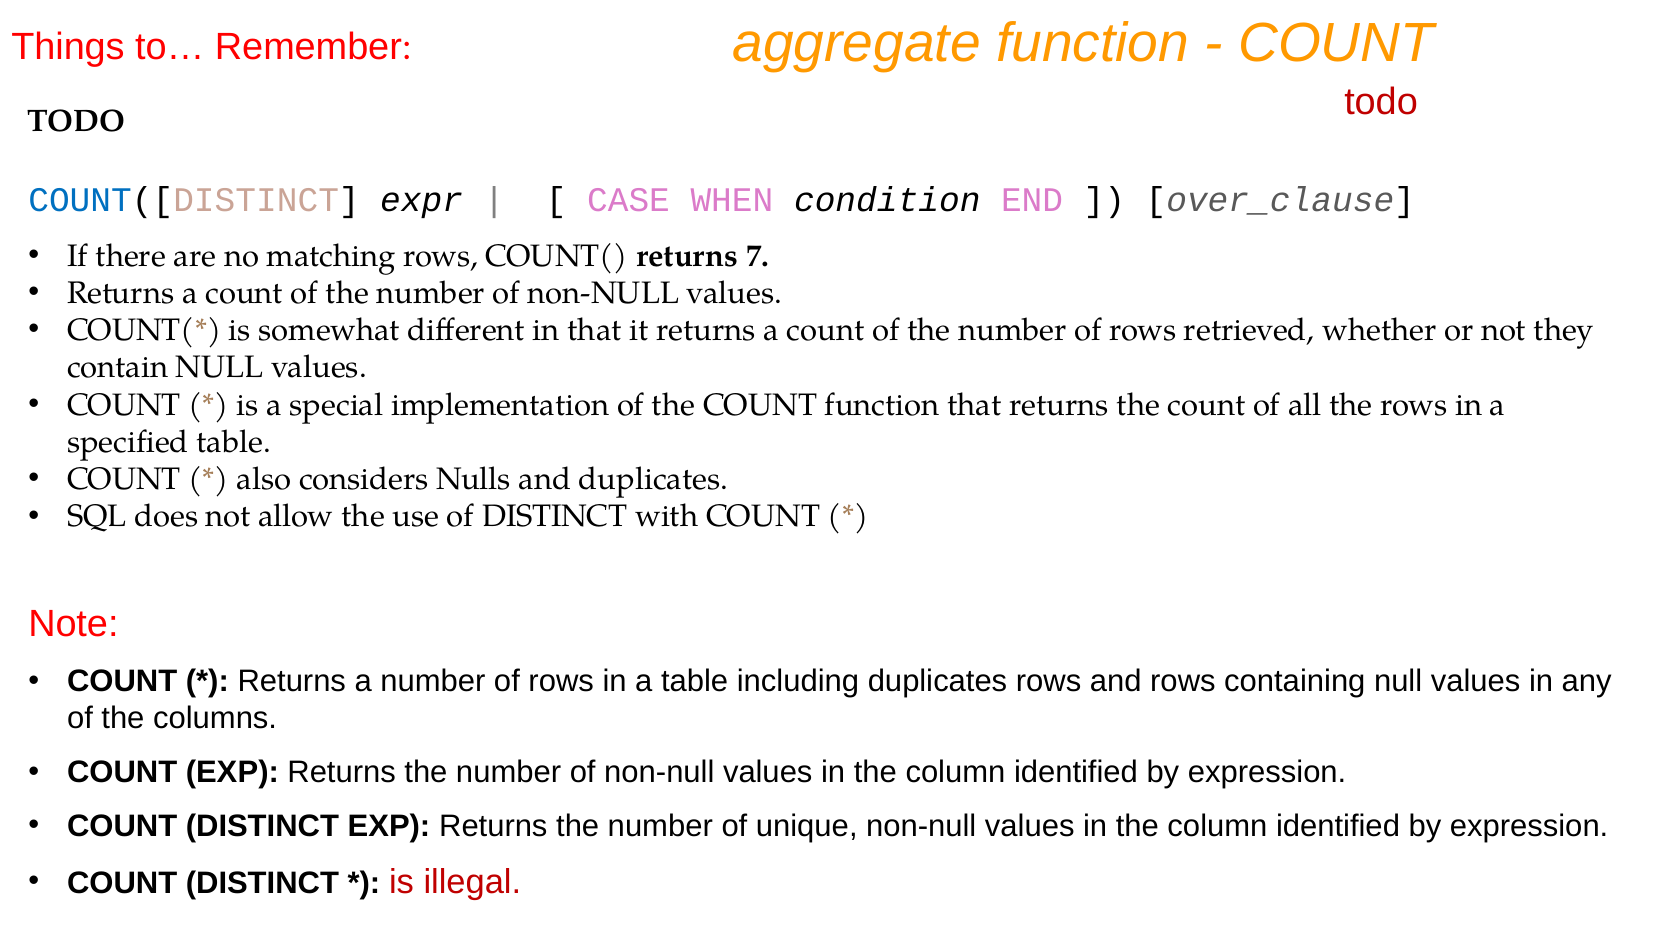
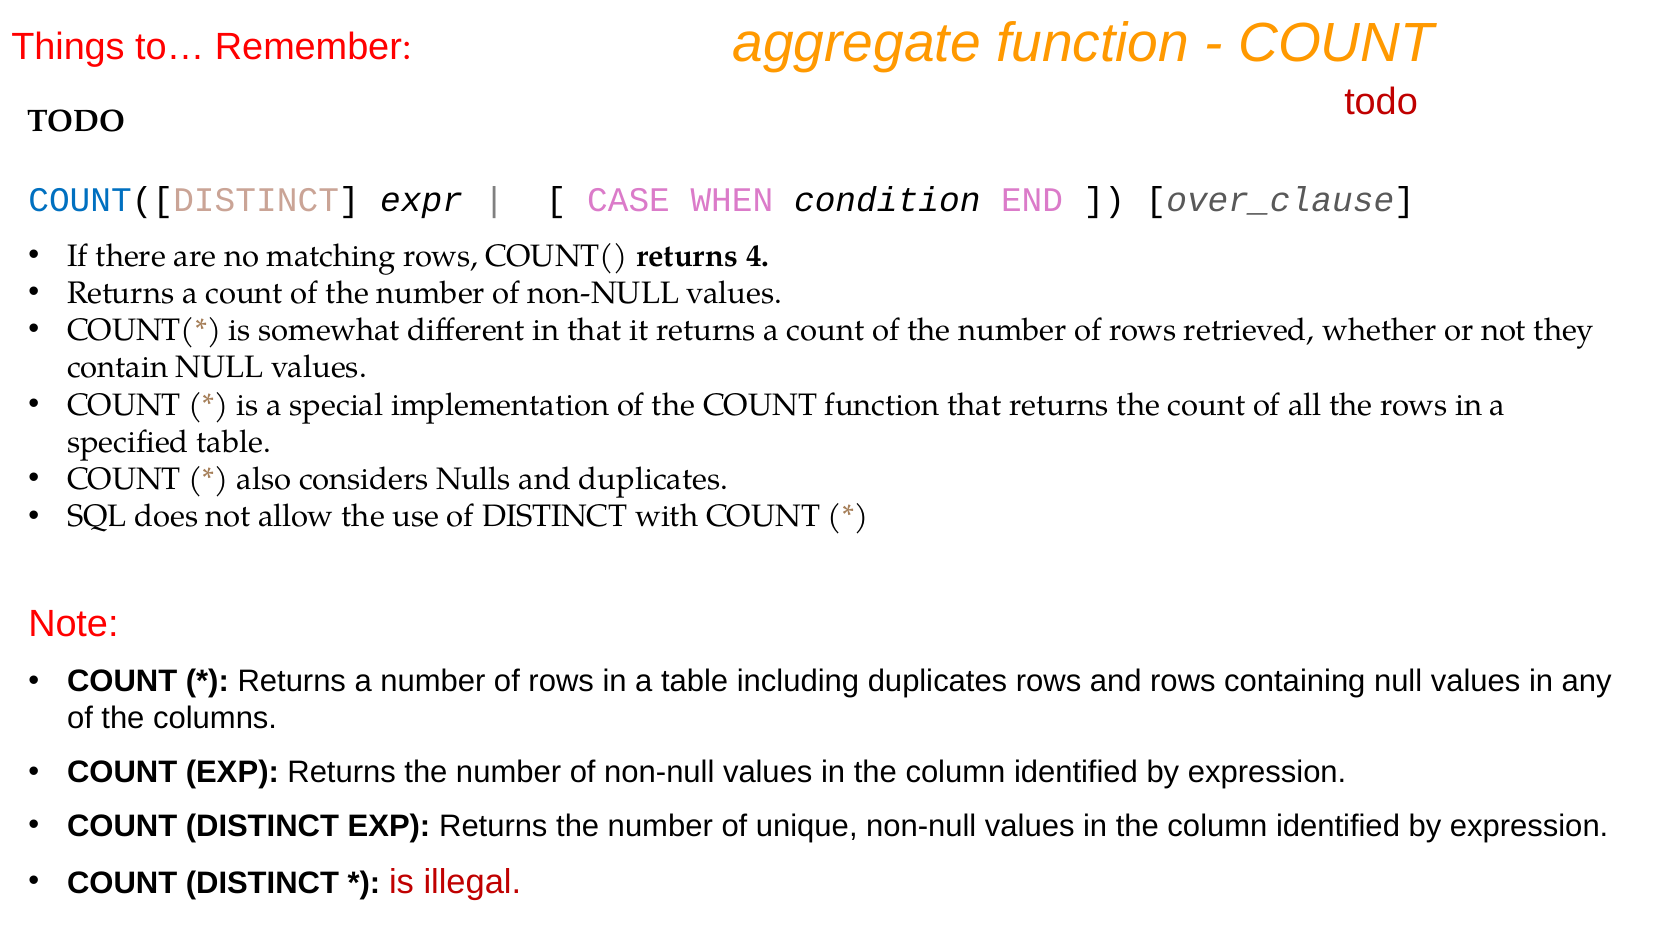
7: 7 -> 4 (758, 256)
